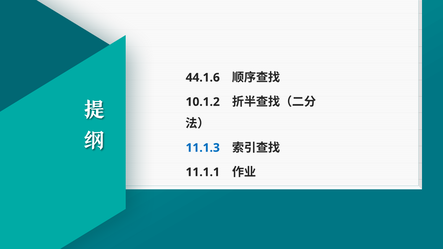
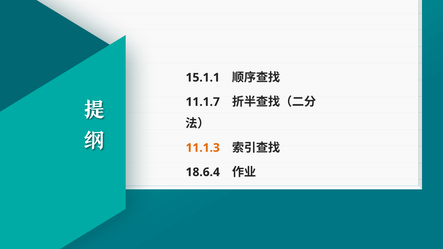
44.1.6: 44.1.6 -> 15.1.1 (203, 78)
10.1.2: 10.1.2 -> 11.1.7 (203, 102)
11.1.3 colour: blue -> orange (203, 148)
11.1.1: 11.1.1 -> 18.6.4 (203, 172)
